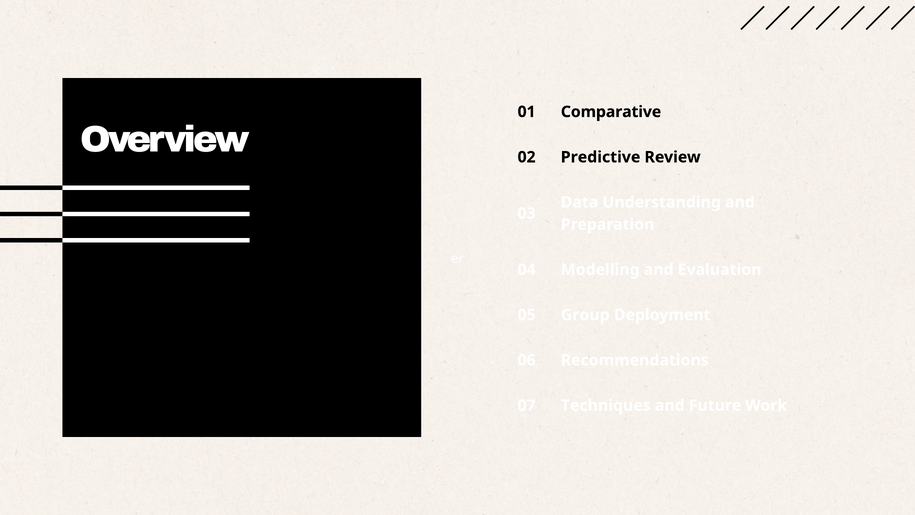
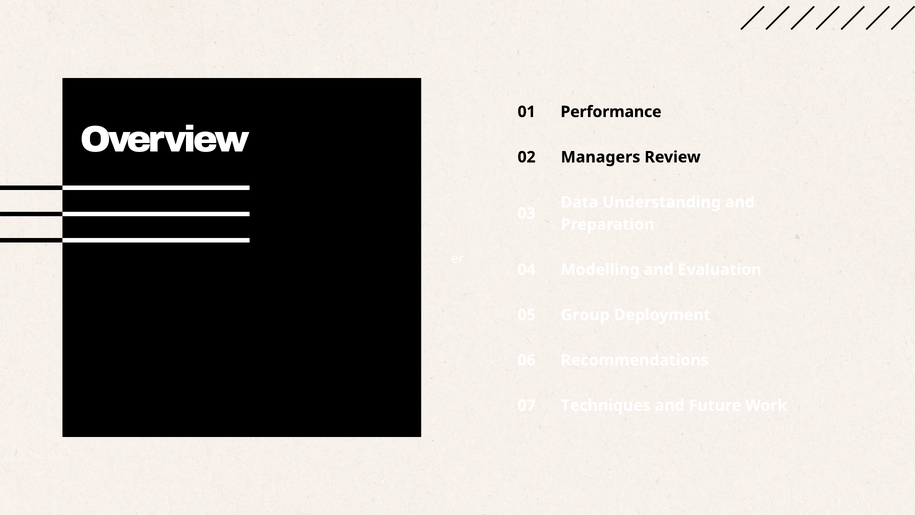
Comparative: Comparative -> Performance (611, 112)
Predictive: Predictive -> Managers (601, 157)
